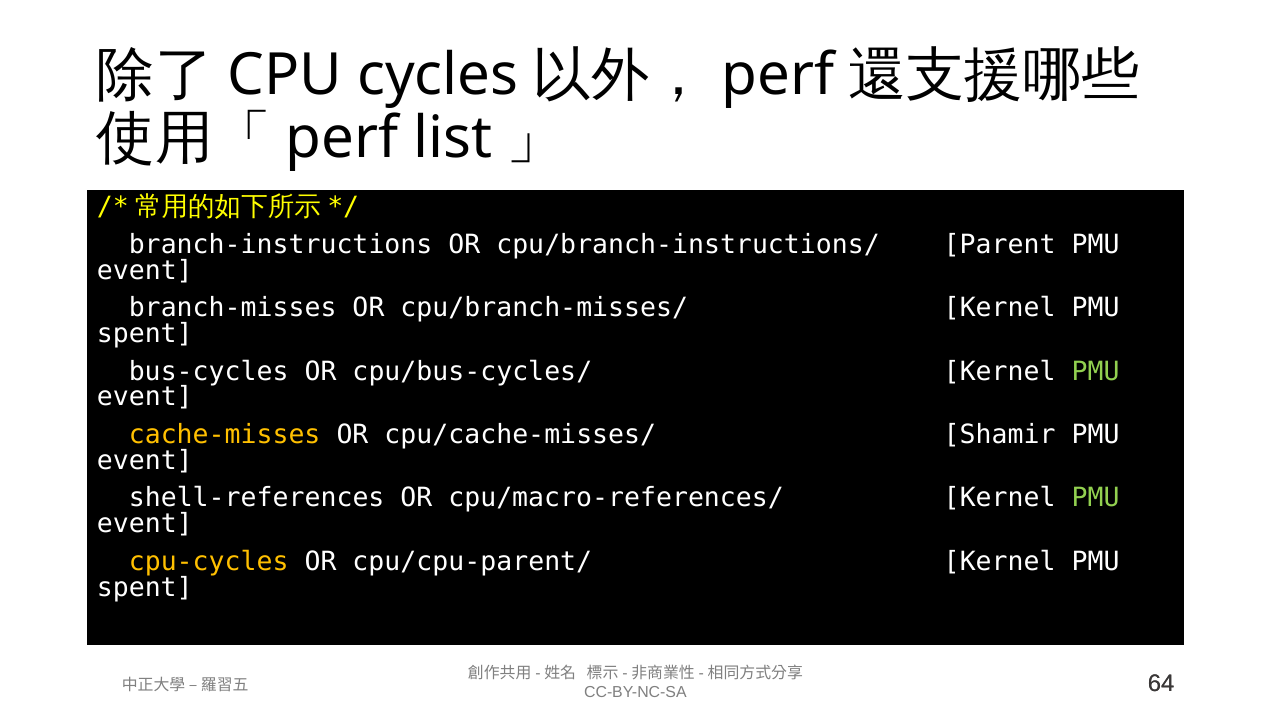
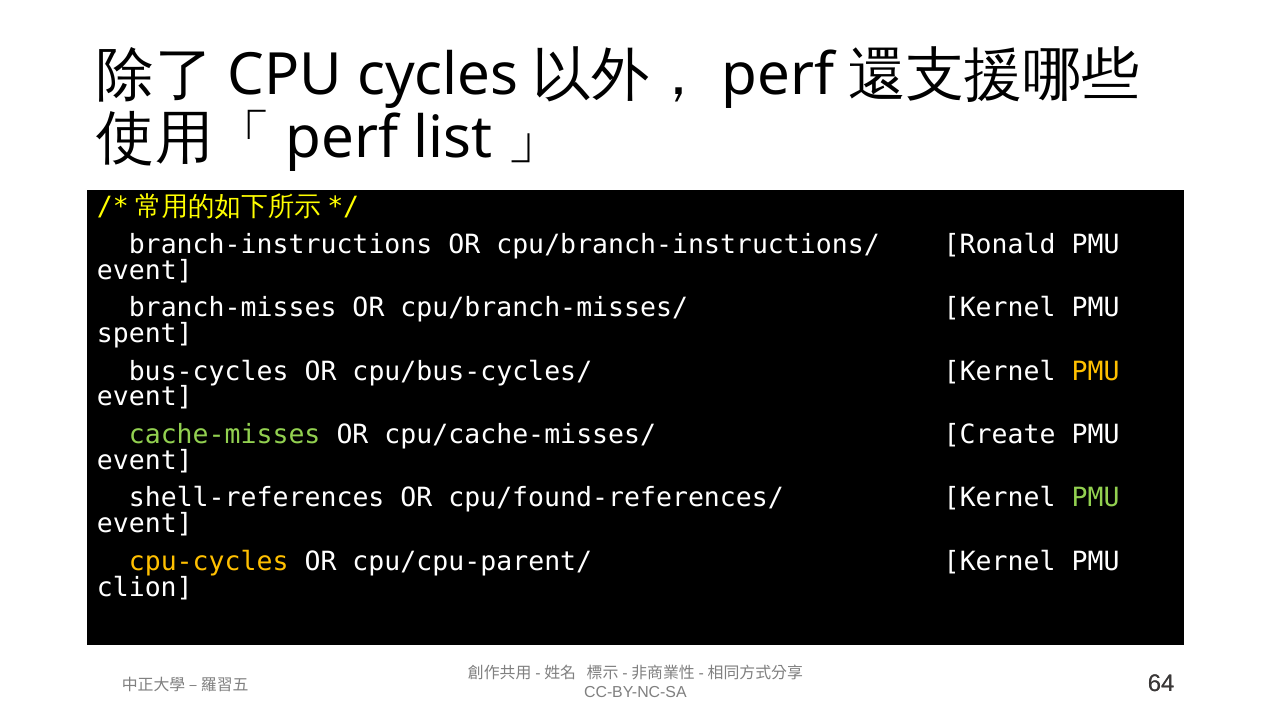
Parent: Parent -> Ronald (1000, 245)
PMU colour: light green -> yellow (1096, 371)
cache-misses colour: yellow -> light green (225, 435)
Shamir: Shamir -> Create (1000, 435)
cpu/macro-references/: cpu/macro-references/ -> cpu/found-references/ (616, 498)
spent: spent -> clion (145, 587)
